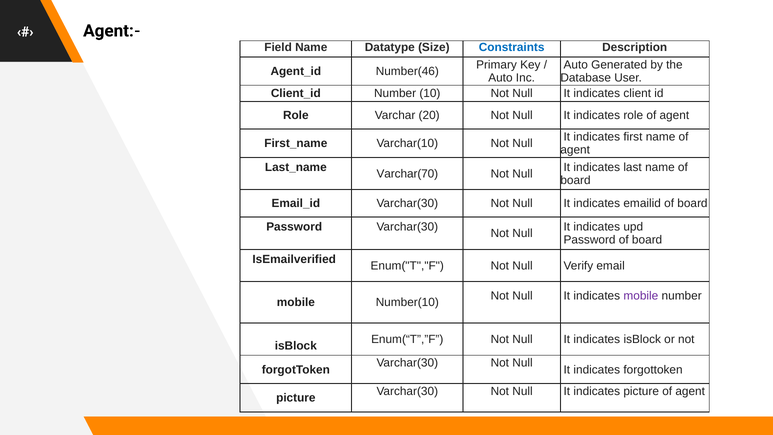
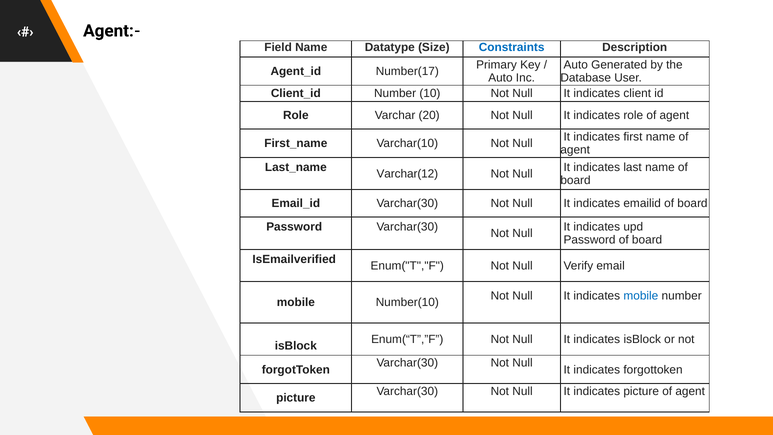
Number(46: Number(46 -> Number(17 (407, 71)
Varchar(70: Varchar(70 -> Varchar(12 (407, 174)
mobile colour: purple -> blue (641, 296)
